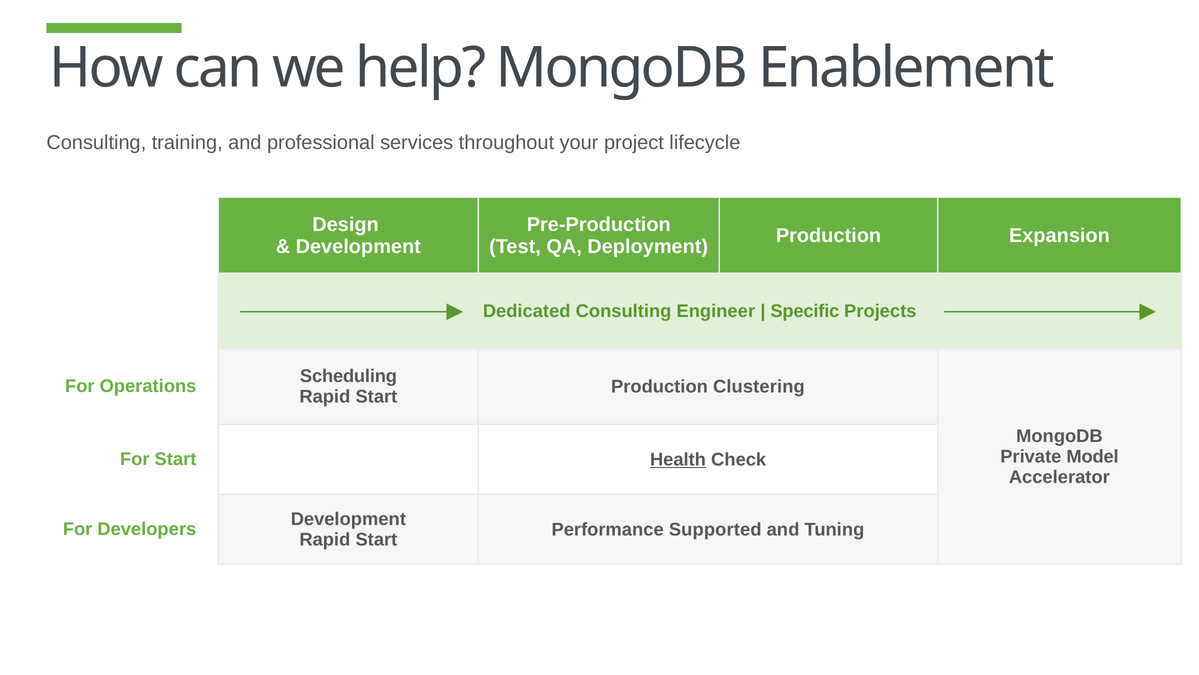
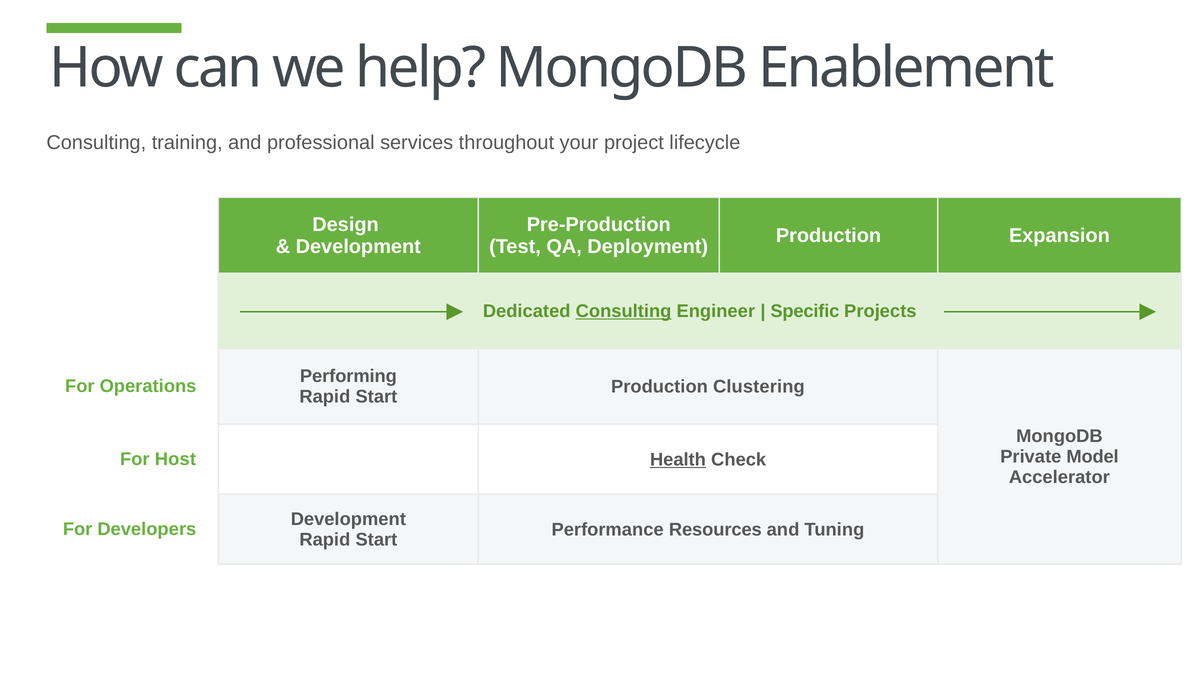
Consulting underline: none -> present (624, 311)
Scheduling: Scheduling -> Performing (348, 376)
For Start: Start -> Host (175, 459)
Supported: Supported -> Resources (715, 529)
